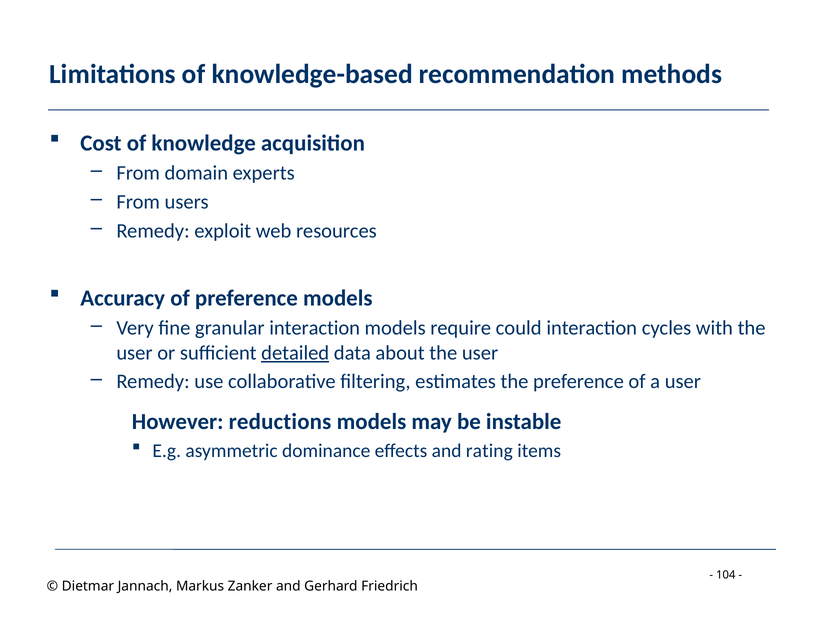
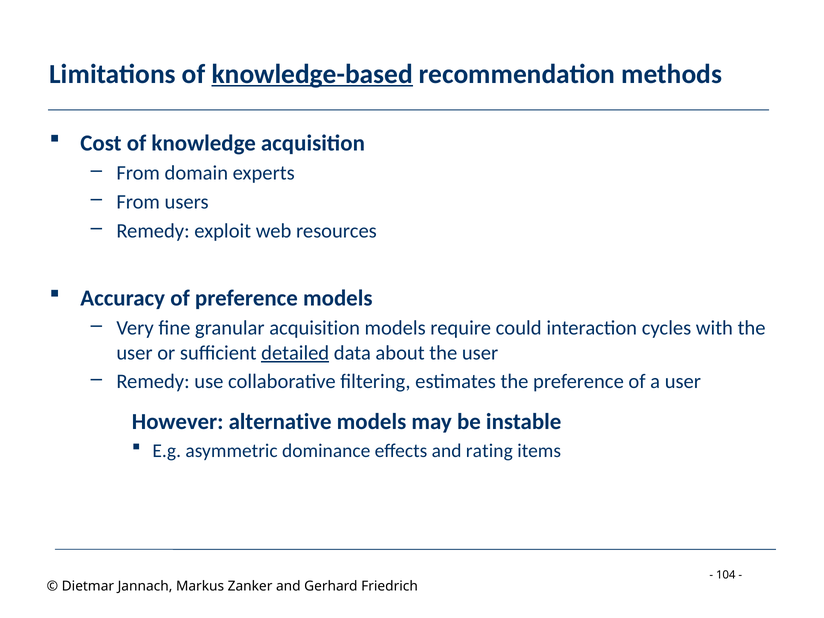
knowledge-based underline: none -> present (312, 74)
granular interaction: interaction -> acquisition (315, 328)
reductions: reductions -> alternative (280, 422)
